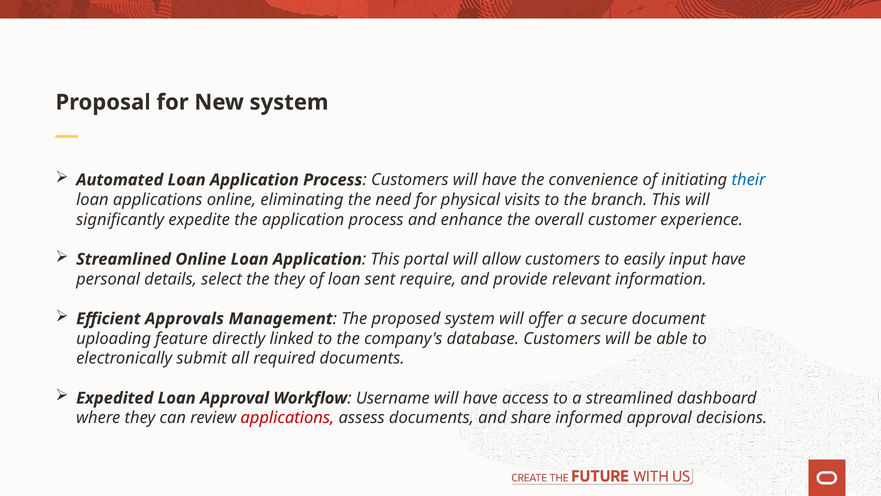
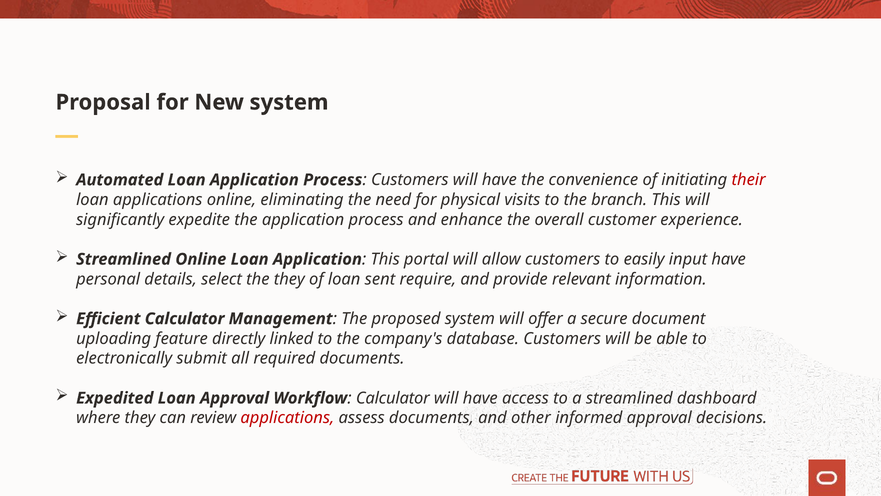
their colour: blue -> red (749, 180)
Efficient Approvals: Approvals -> Calculator (185, 318)
Username: Username -> Calculator (393, 398)
share: share -> other (531, 418)
